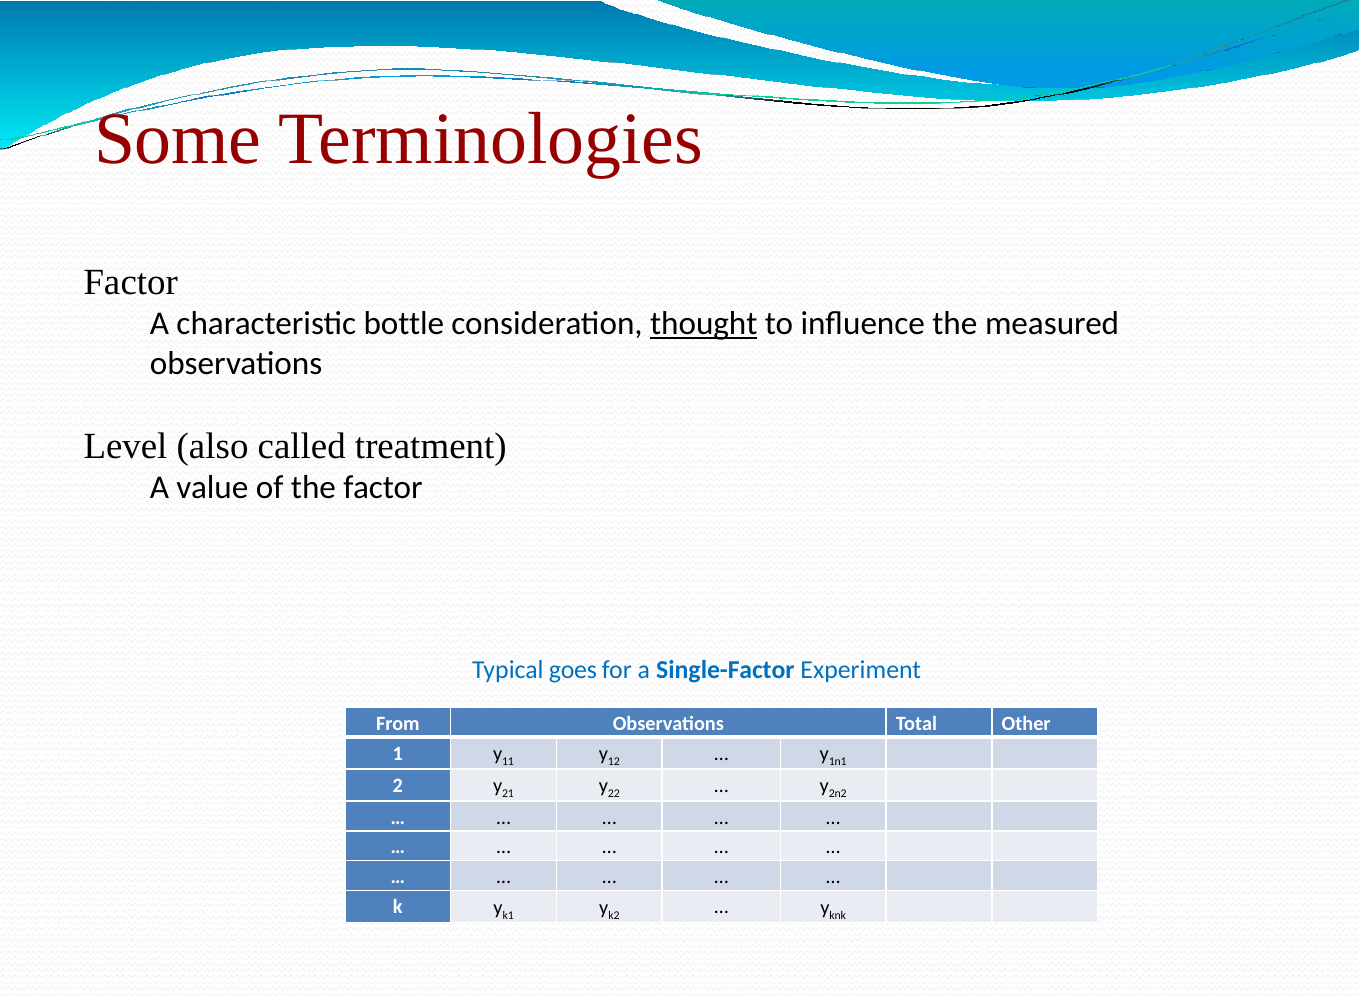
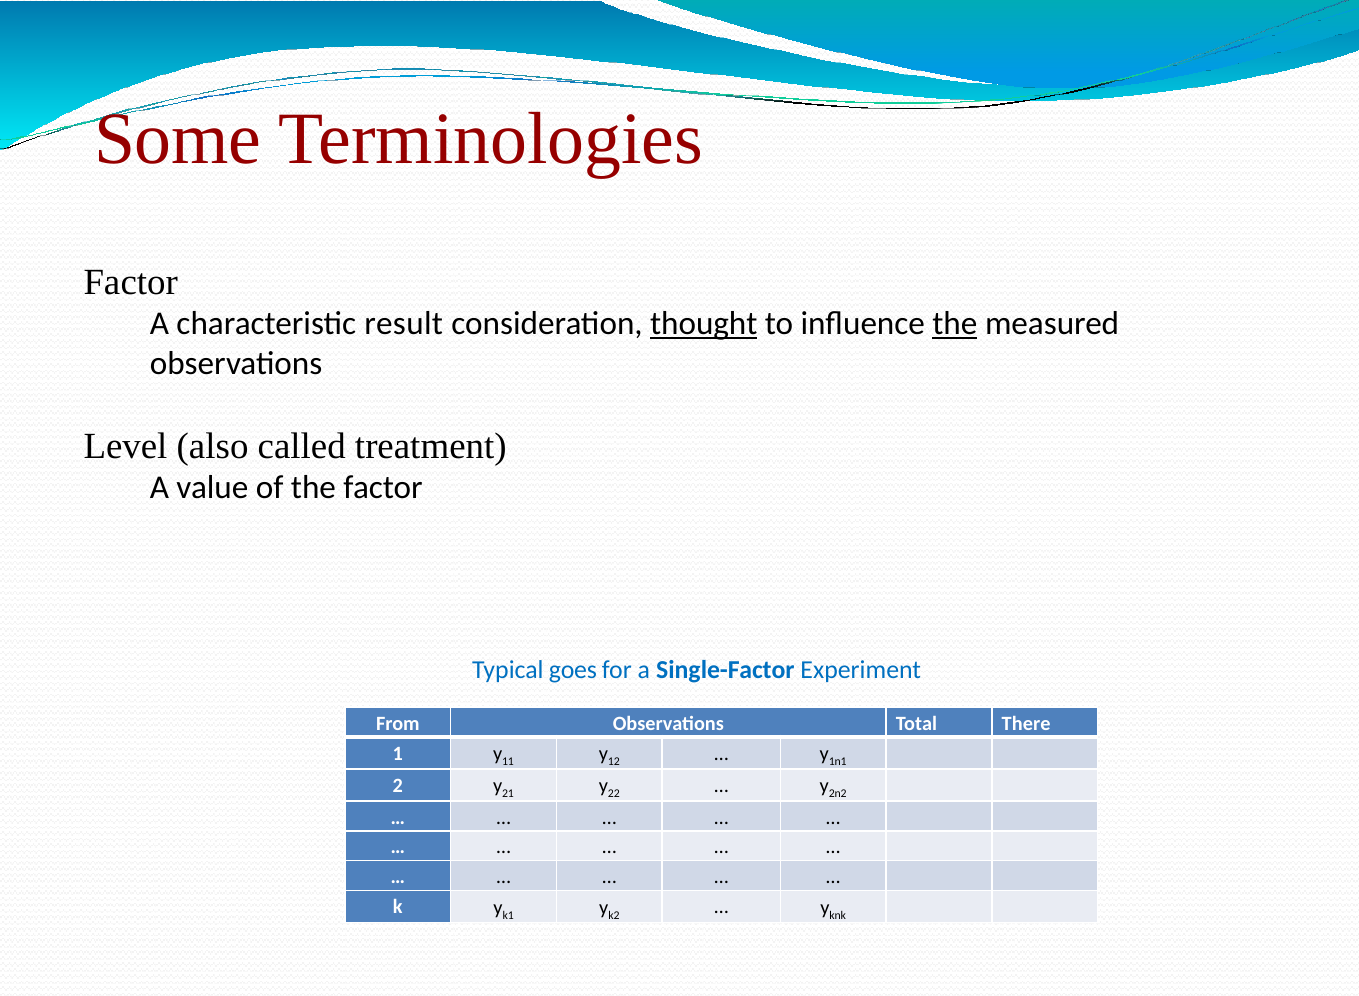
bottle: bottle -> result (404, 324)
the underline: none -> present (955, 324)
Other: Other -> There (1026, 723)
